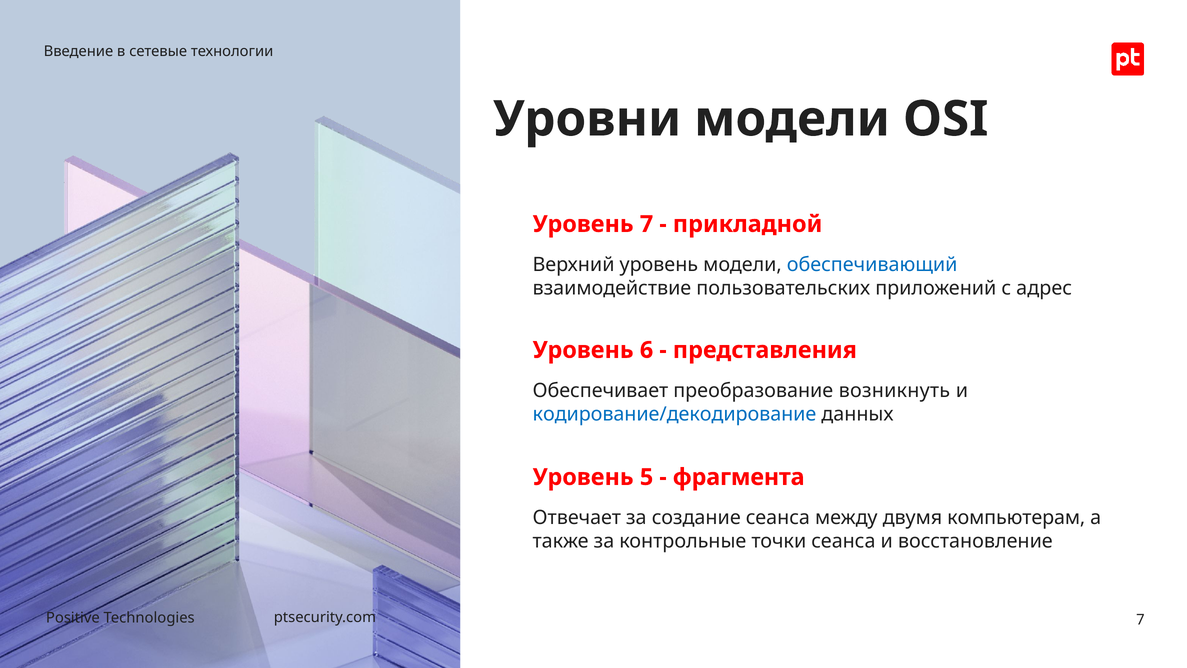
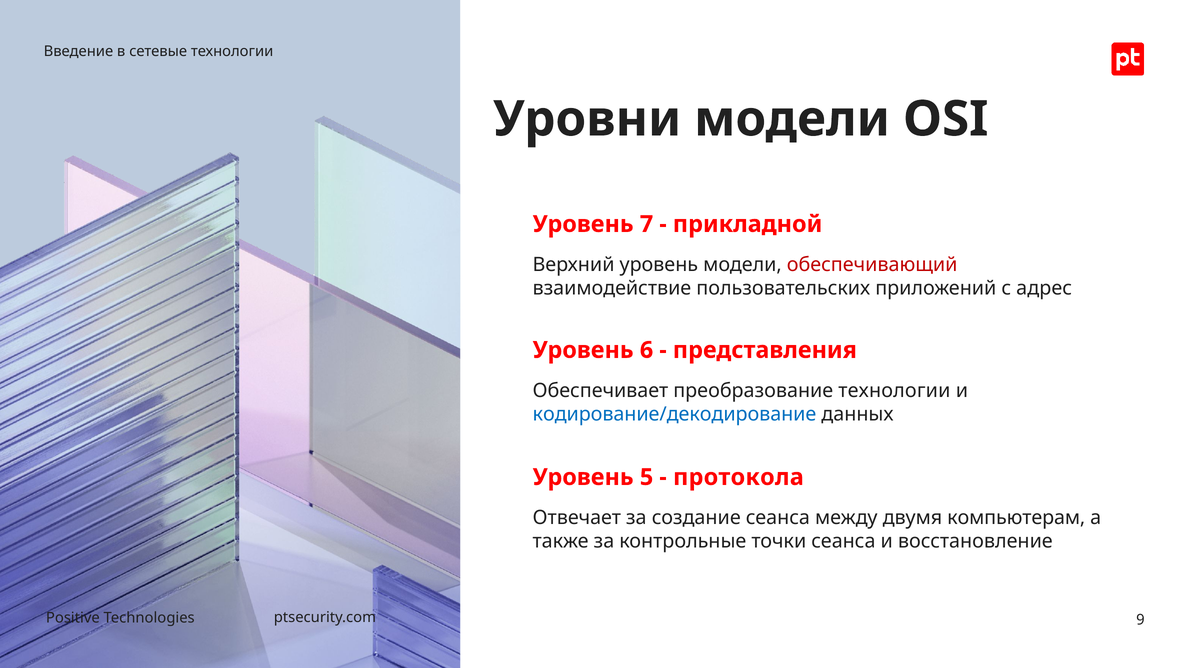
обеспечивающий colour: blue -> red (872, 265)
преобразование возникнуть: возникнуть -> технологии (894, 390)
фрагмента: фрагмента -> протокола (738, 477)
7: 7 -> 9 (1140, 619)
